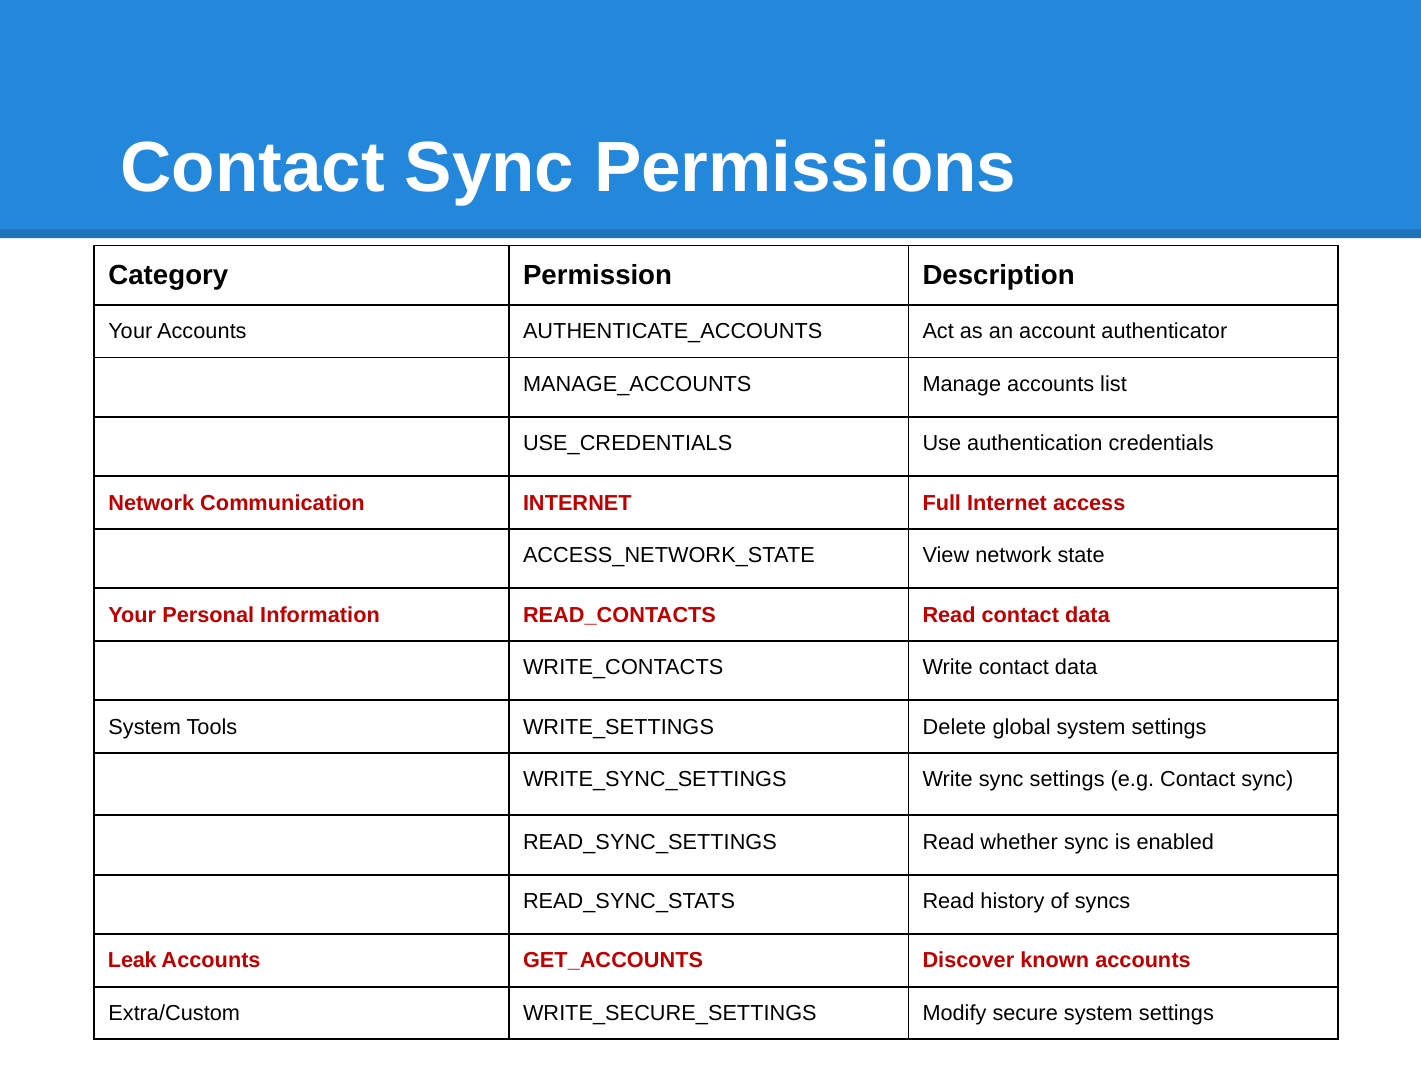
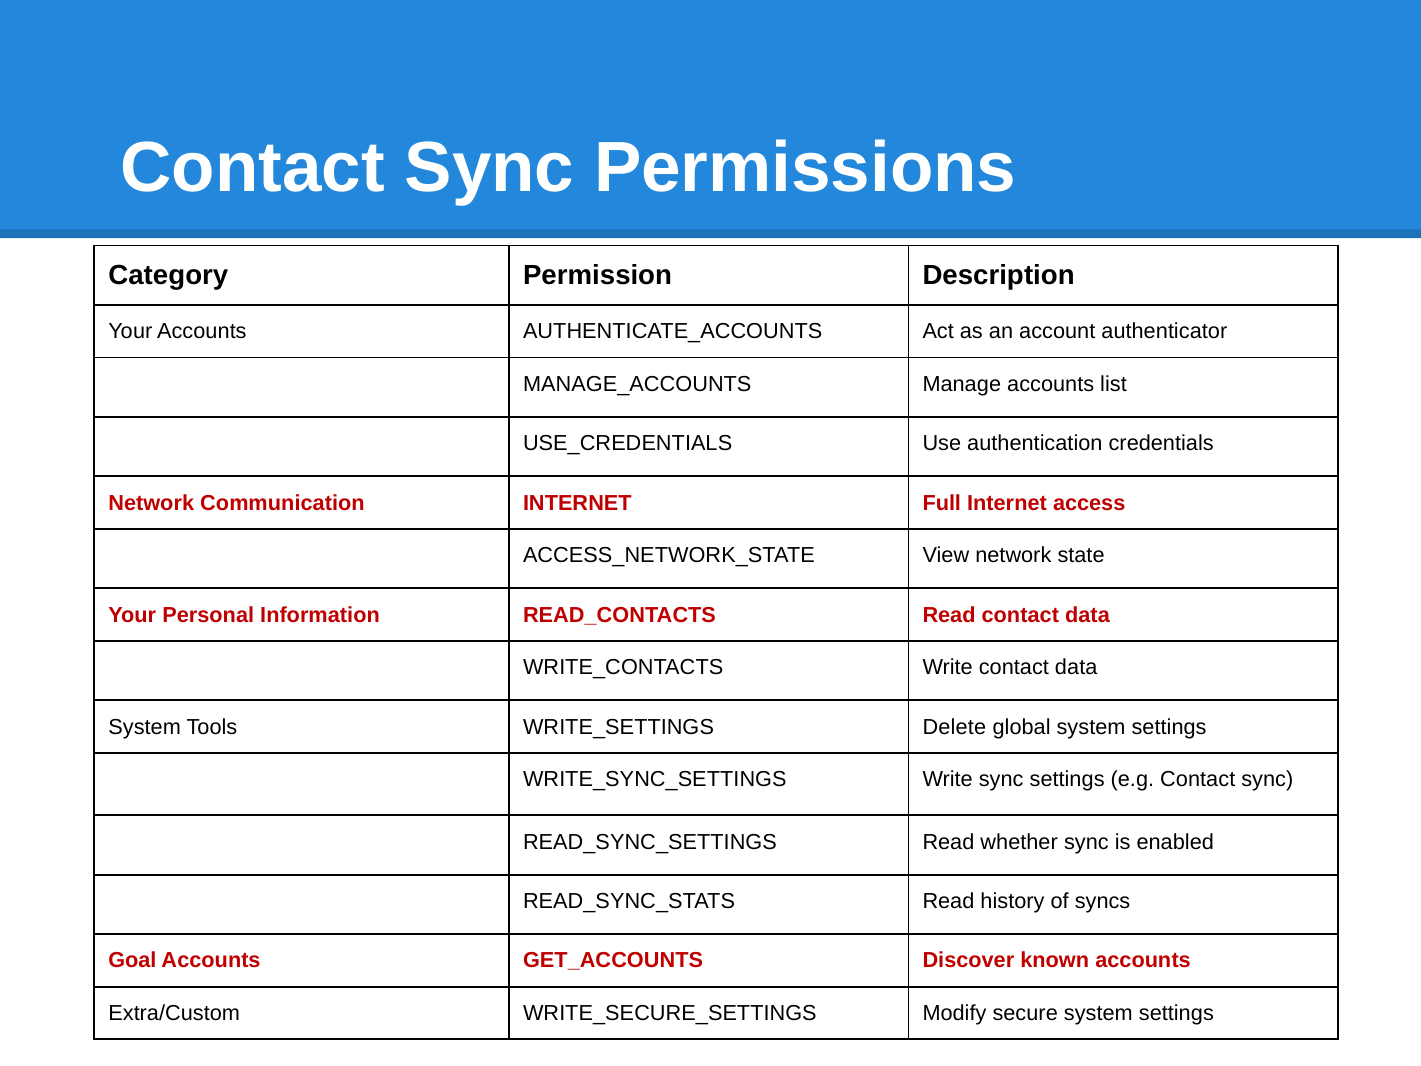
Leak: Leak -> Goal (132, 961)
